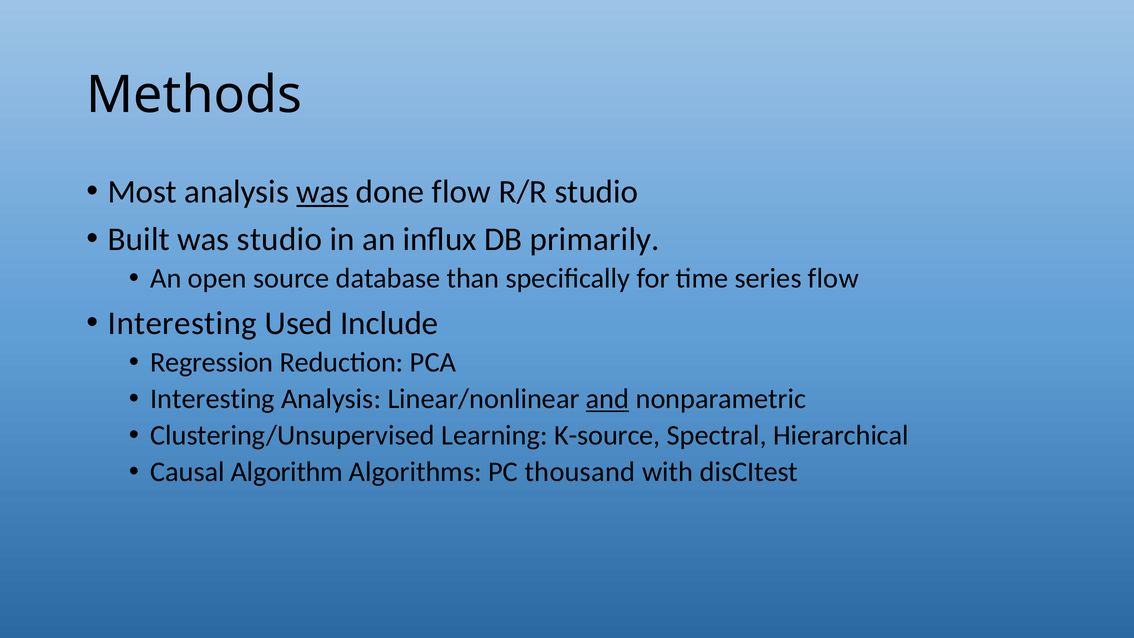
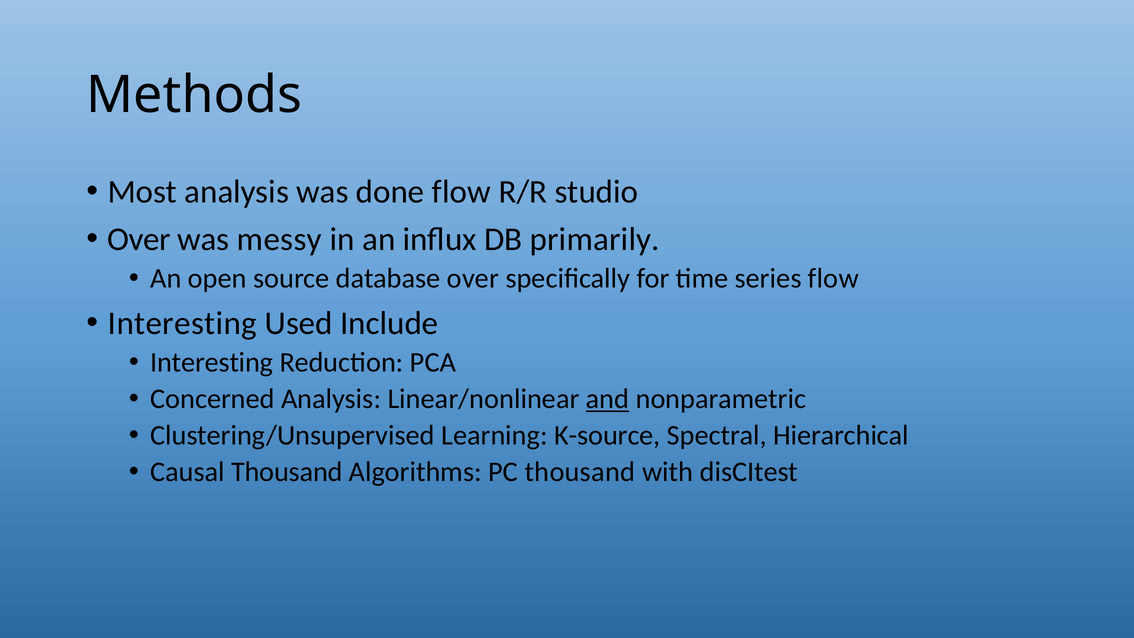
was underline: present -> none (322, 192)
Built: Built -> Over (139, 239)
was studio: studio -> messy (279, 239)
database than: than -> over (473, 278)
Regression: Regression -> Interesting (212, 362)
Interesting: Interesting -> Concerned (212, 399)
Causal Algorithm: Algorithm -> Thousand (287, 472)
